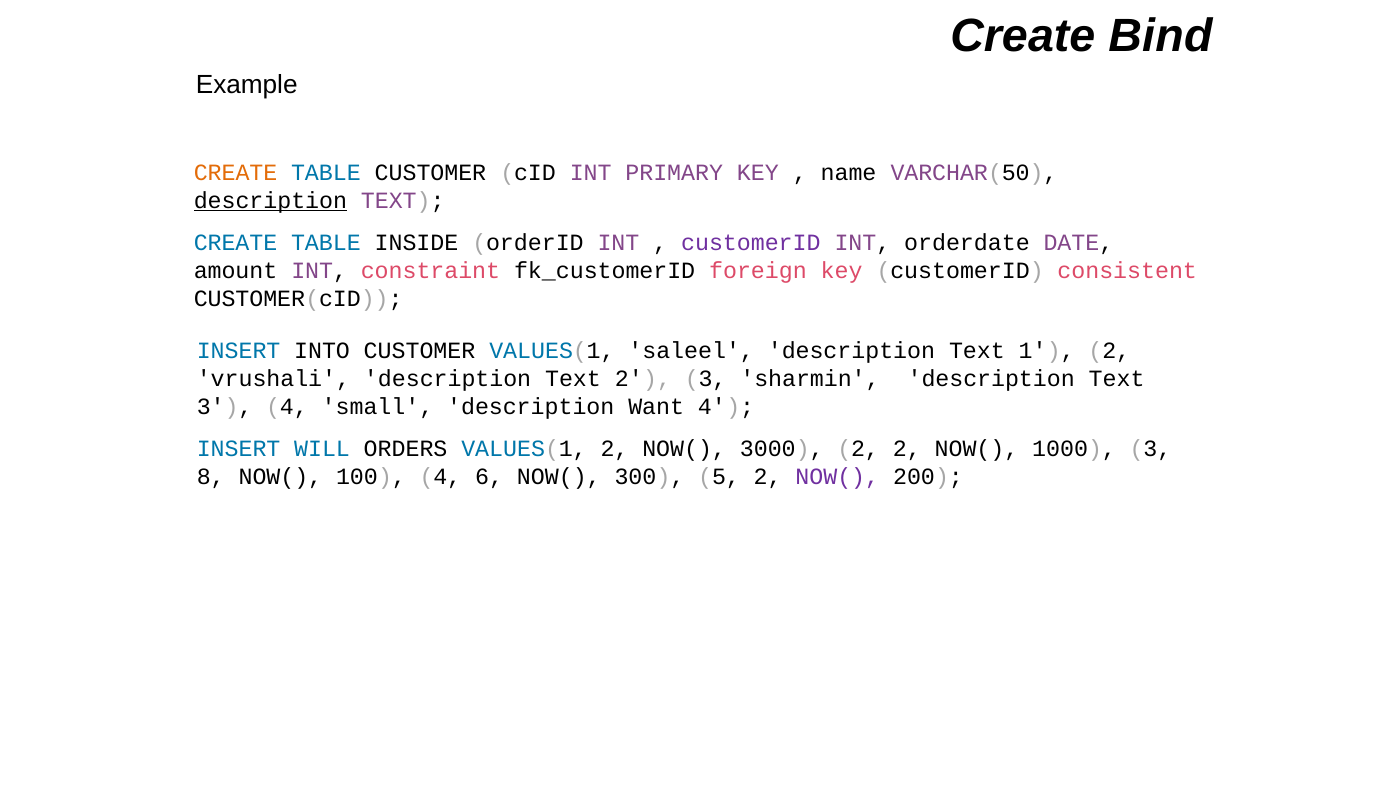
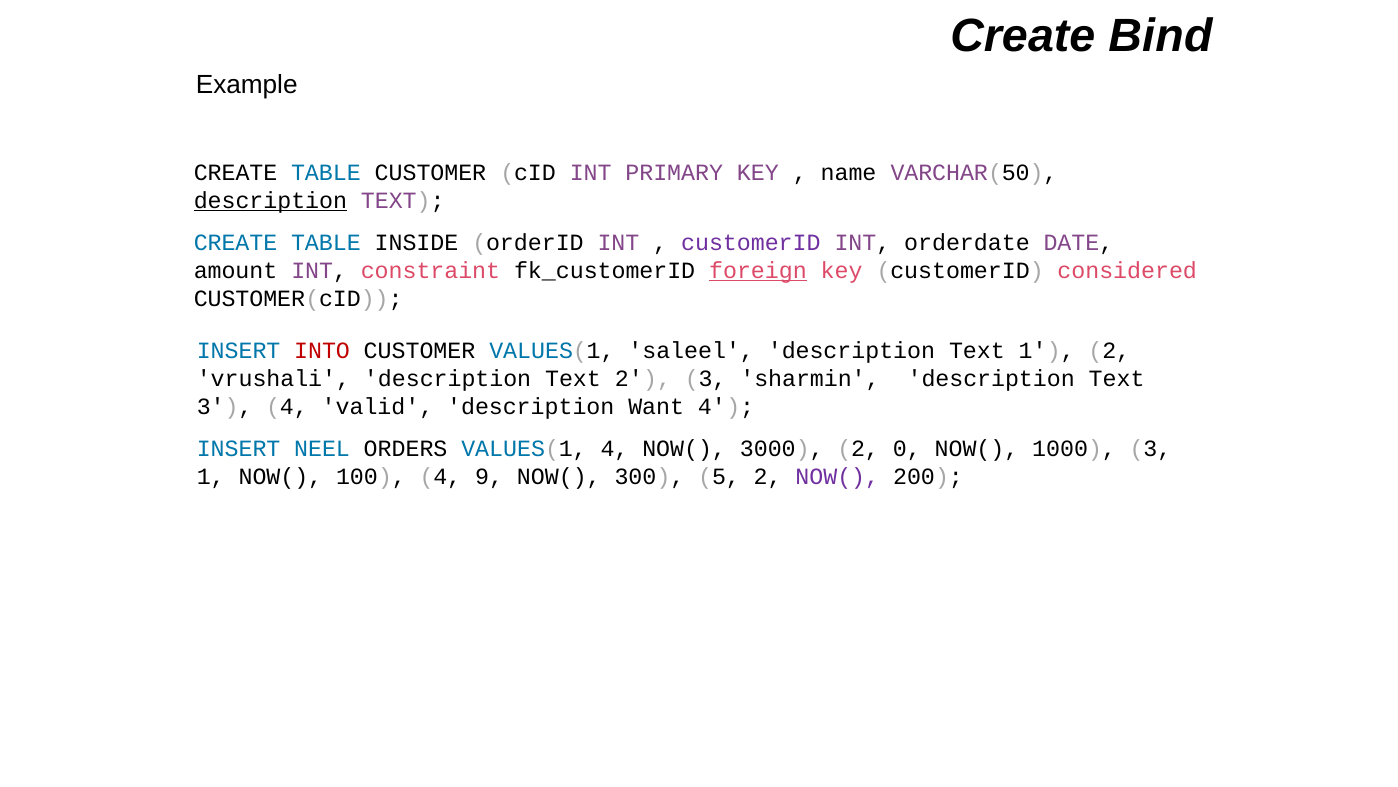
CREATE colour: orange -> black (236, 172)
foreign underline: none -> present (758, 270)
consistent: consistent -> considered (1127, 270)
INTO colour: black -> red (322, 351)
small: small -> valid (378, 407)
WILL: WILL -> NEEL (322, 448)
VALUES(1 2: 2 -> 4 (614, 448)
2 2: 2 -> 0 (907, 448)
8: 8 -> 1 (211, 476)
6: 6 -> 9 (489, 476)
